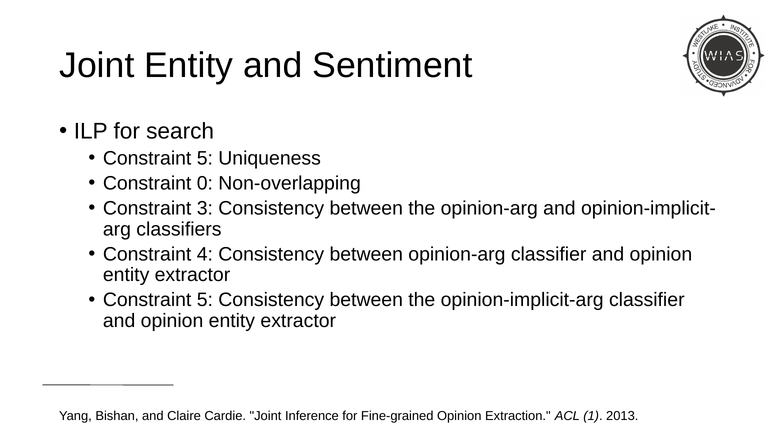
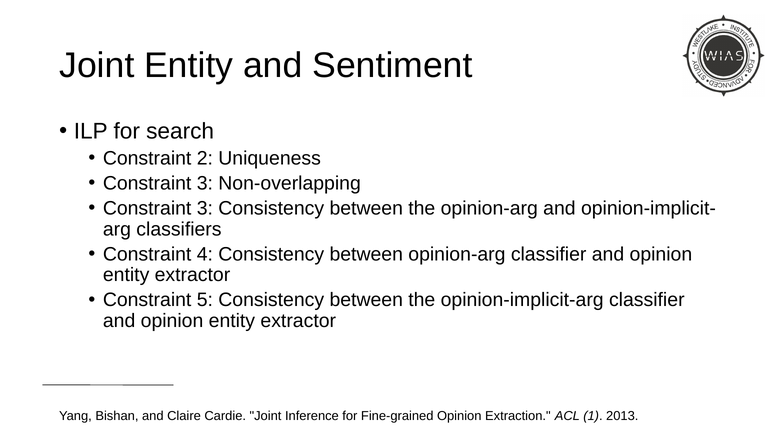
5: 5 -> 2 (205, 158)
0: 0 -> 3 (205, 183)
